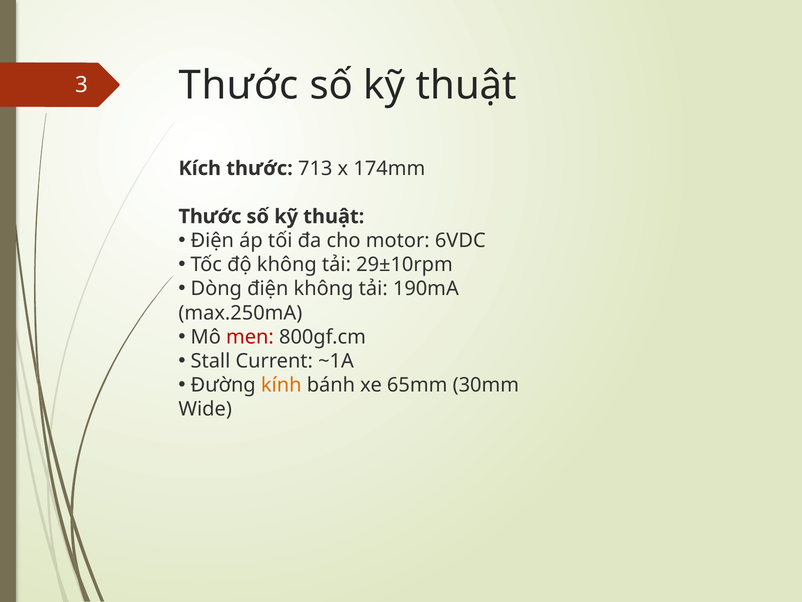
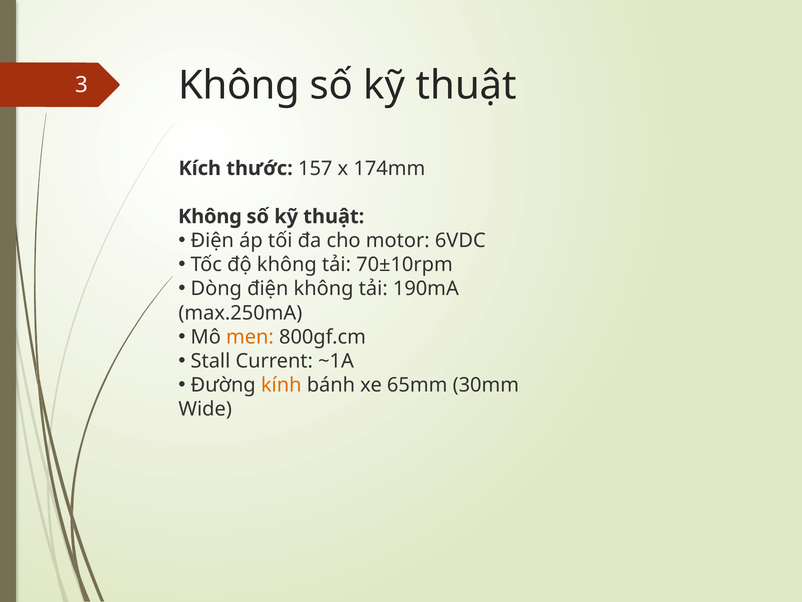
Thước: Thước -> Không (239, 86)
713: 713 -> 157 (315, 168)
Thước: Thước -> Không (210, 216)
29±10rpm: 29±10rpm -> 70±10rpm (404, 265)
men colour: red -> orange (250, 337)
